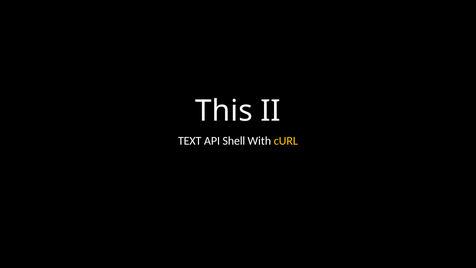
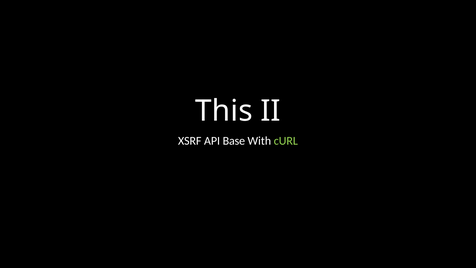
TEXT: TEXT -> XSRF (190, 141)
Shell: Shell -> Base (234, 141)
cURL colour: yellow -> light green (286, 141)
